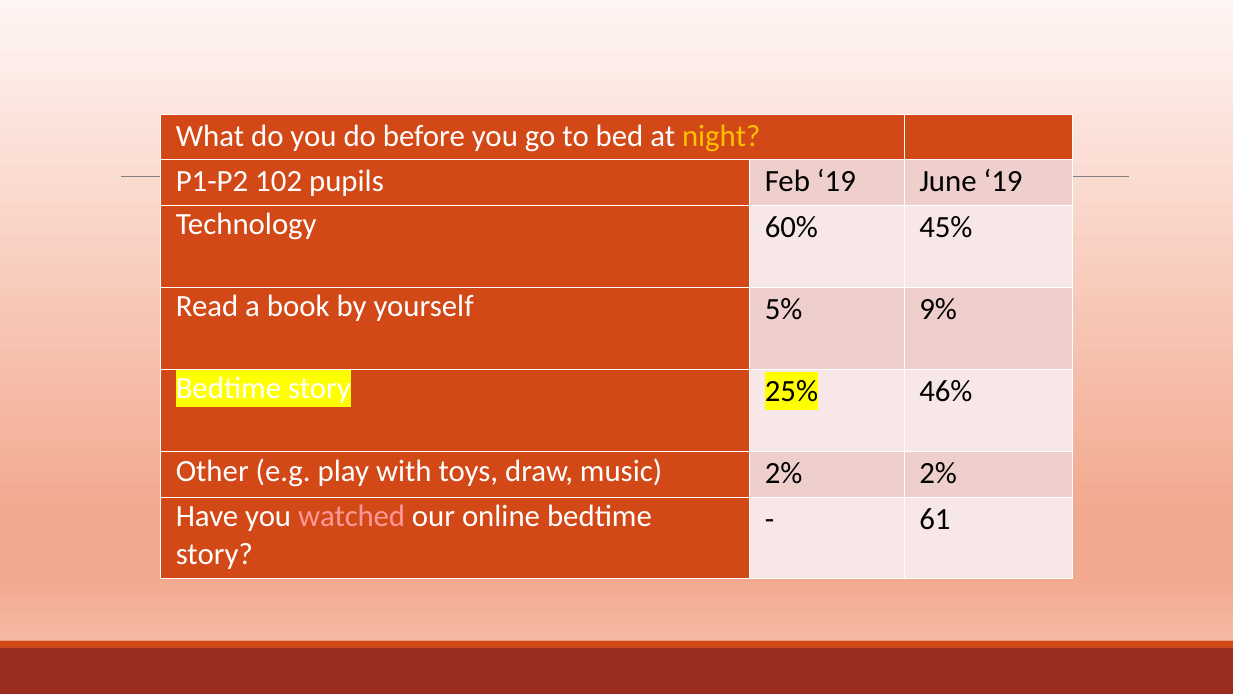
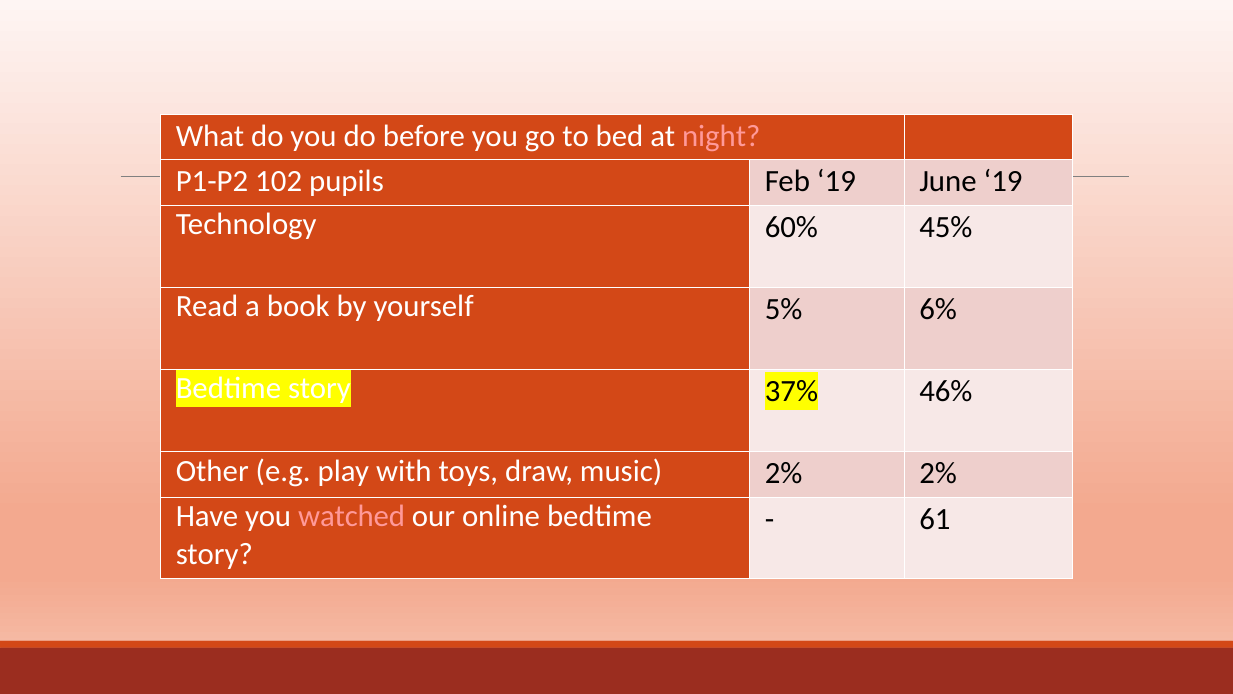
night colour: yellow -> pink (721, 136)
9%: 9% -> 6% (938, 309)
25%: 25% -> 37% (791, 391)
